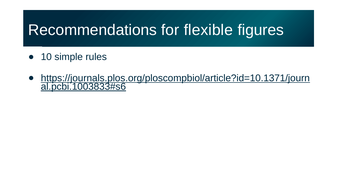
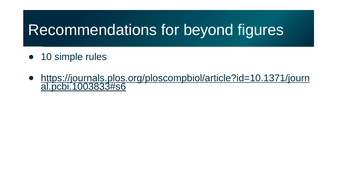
flexible: flexible -> beyond (209, 30)
